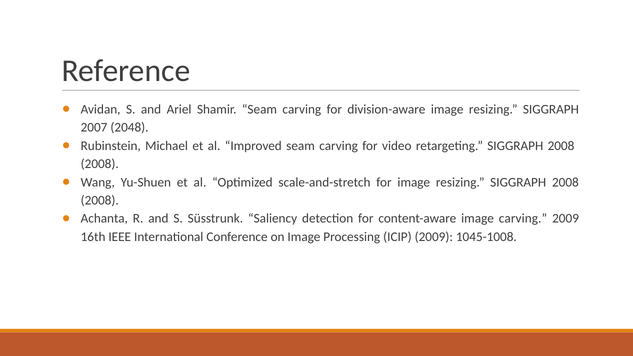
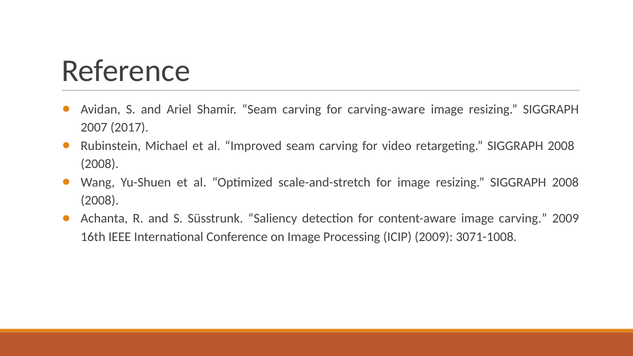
division-aware: division-aware -> carving-aware (386, 109)
2048: 2048 -> 2017 (129, 128)
1045-1008: 1045-1008 -> 3071-1008 (486, 237)
